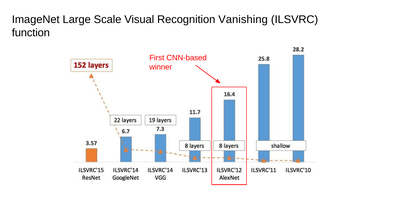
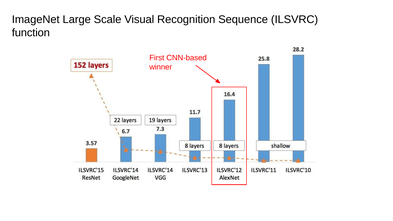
Vanishing: Vanishing -> Sequence (243, 19)
